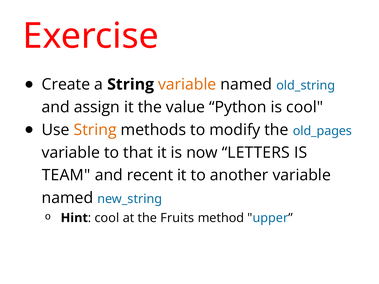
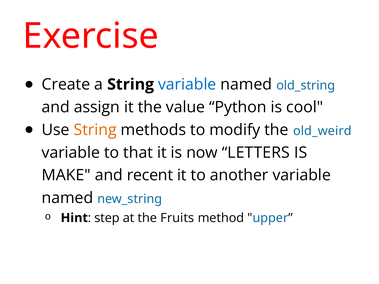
variable colour: orange -> blue (187, 84)
old_pages: old_pages -> old_weird (322, 131)
TEAM: TEAM -> MAKE (66, 175)
Hint cool: cool -> step (107, 218)
